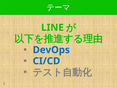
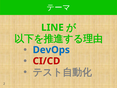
CI/CD colour: blue -> red (46, 61)
